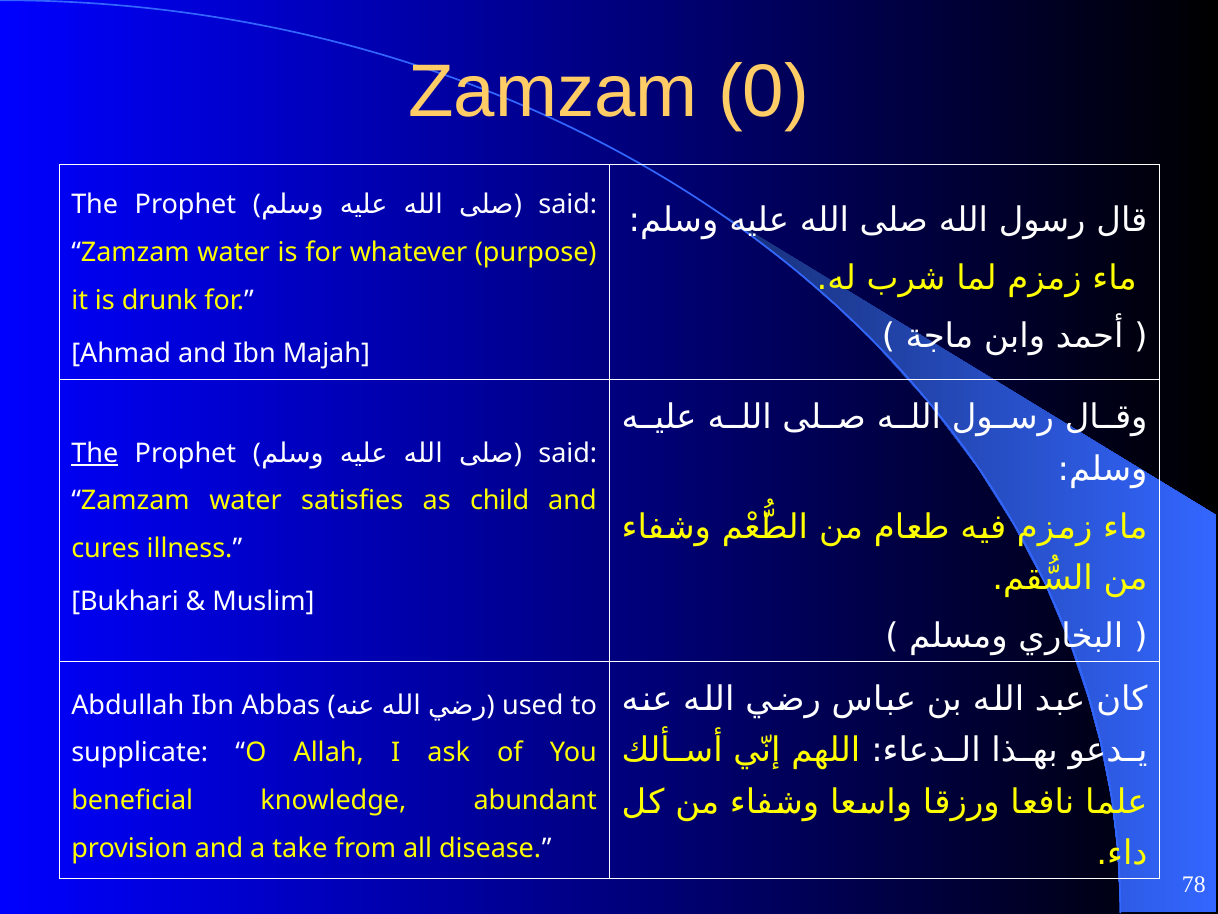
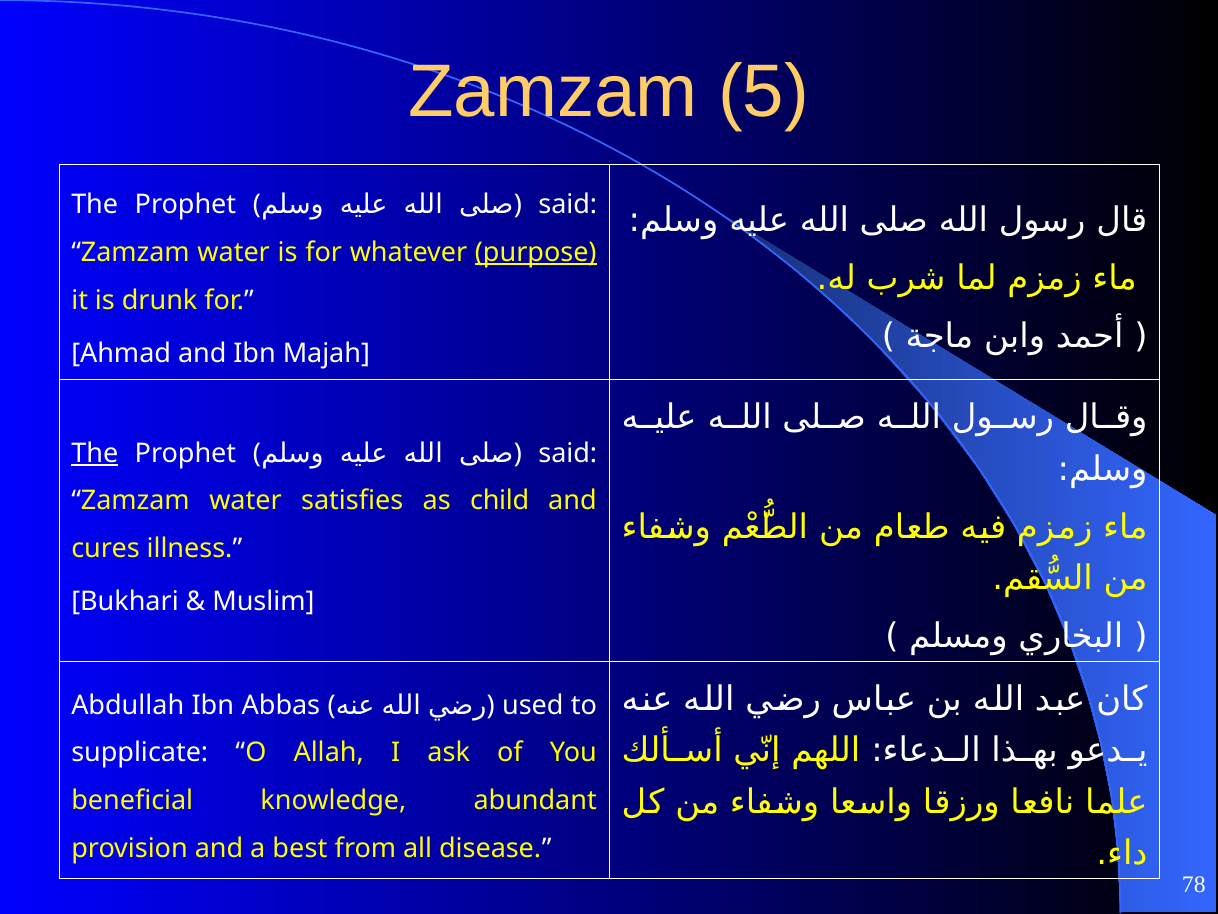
0: 0 -> 5 (764, 91)
purpose underline: none -> present (536, 252)
take: take -> best (300, 848)
